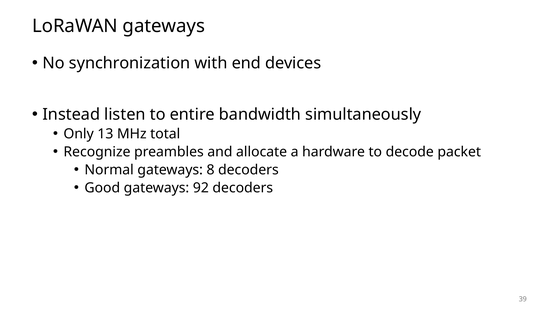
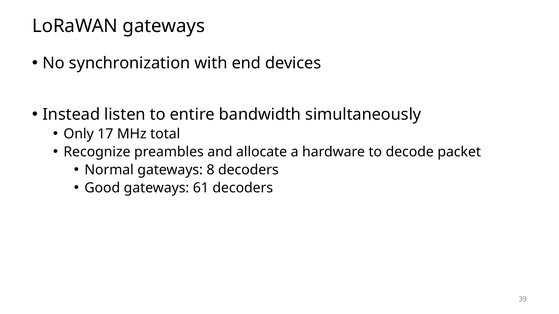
13: 13 -> 17 (105, 134)
92: 92 -> 61 (201, 188)
